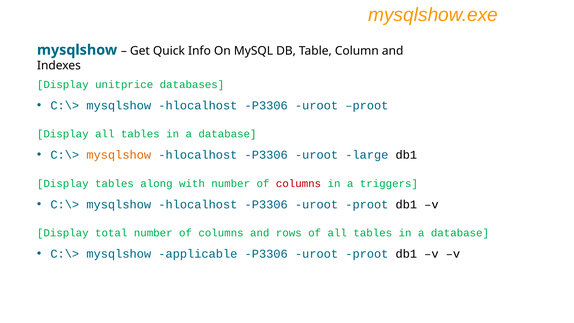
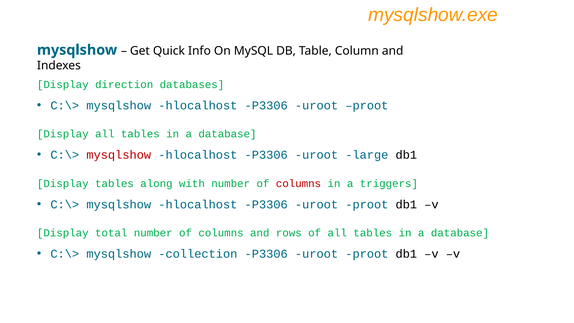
unitprice: unitprice -> direction (124, 85)
mysqlshow colour: orange -> red (119, 155)
applicable: applicable -> collection (198, 254)
